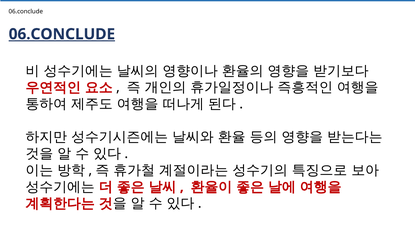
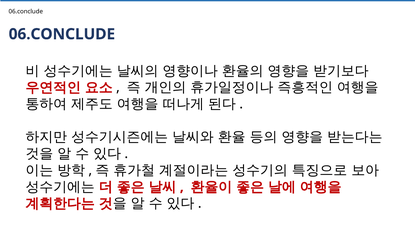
06.CONCLUDE underline: present -> none (62, 34)
